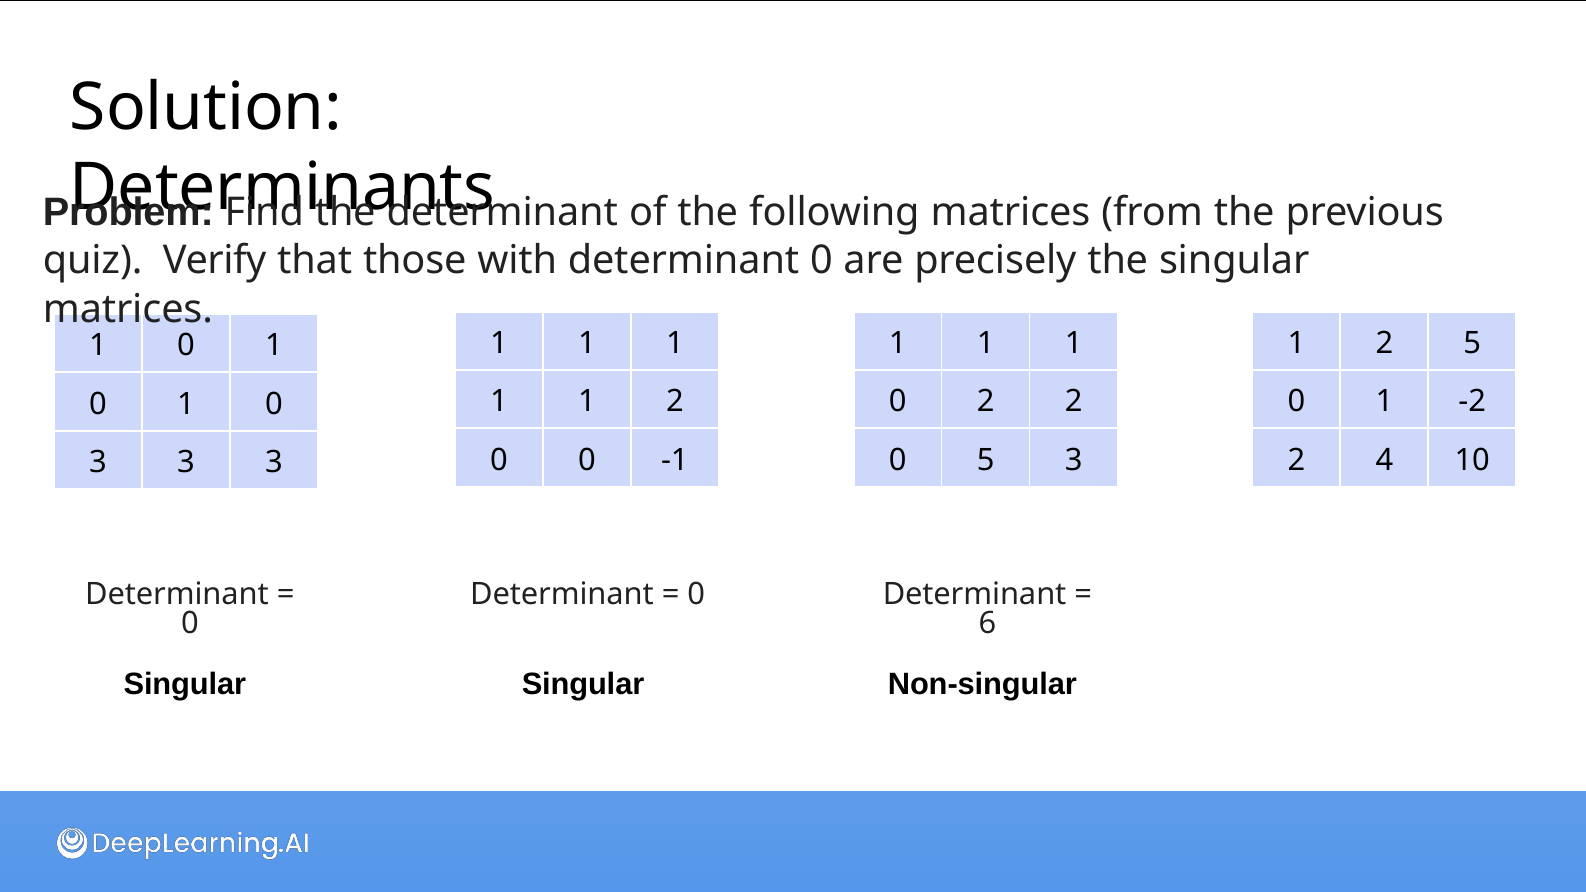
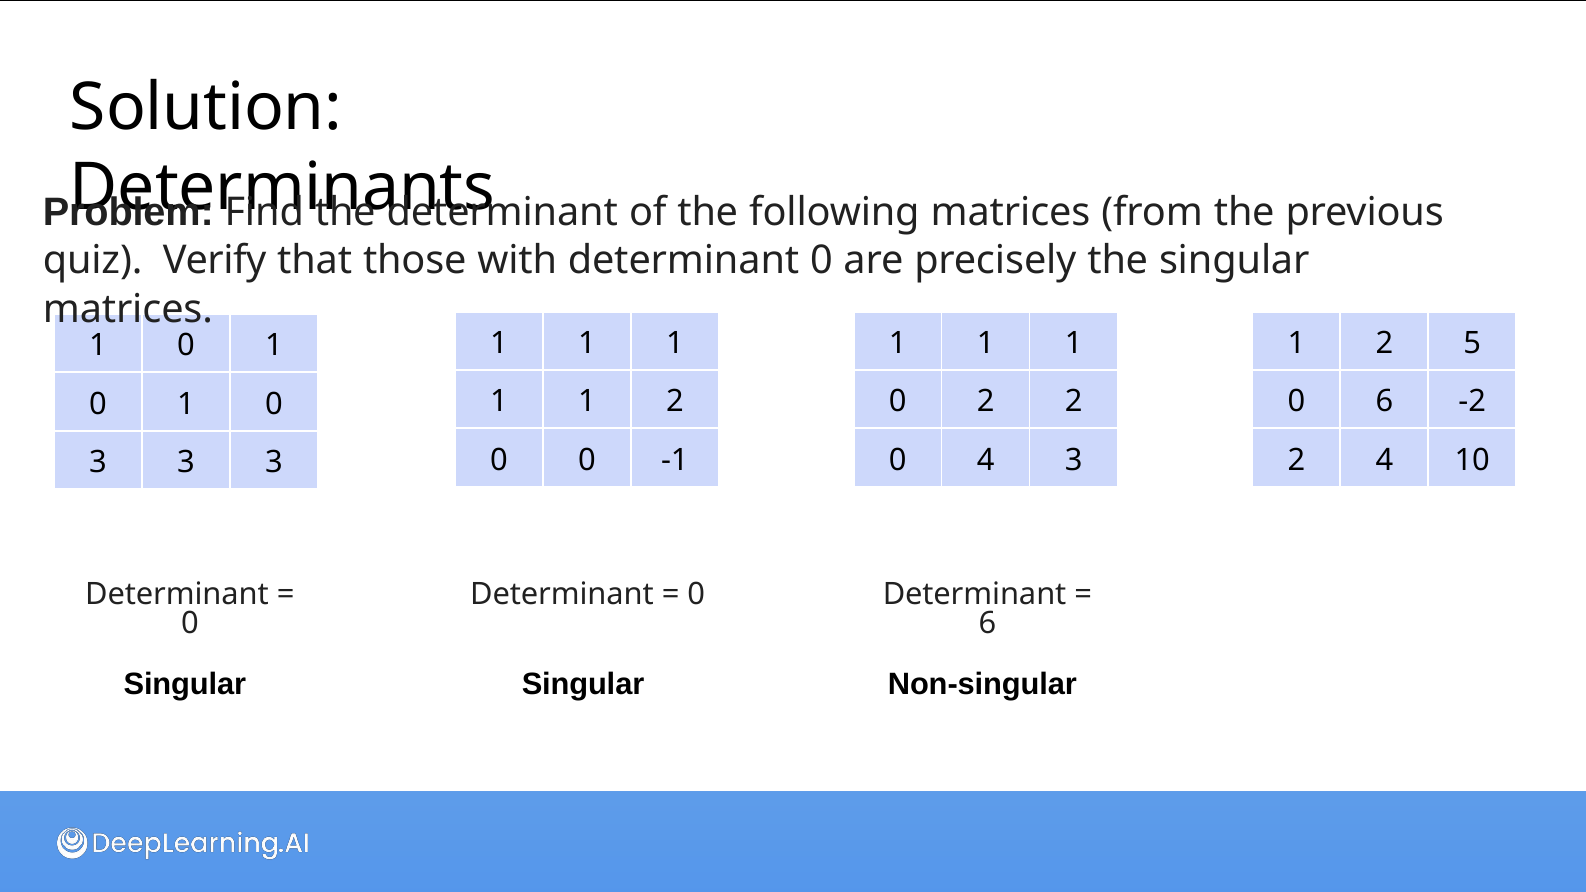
1: 1 -> 6 (1384, 402)
0 5: 5 -> 4 (986, 460)
